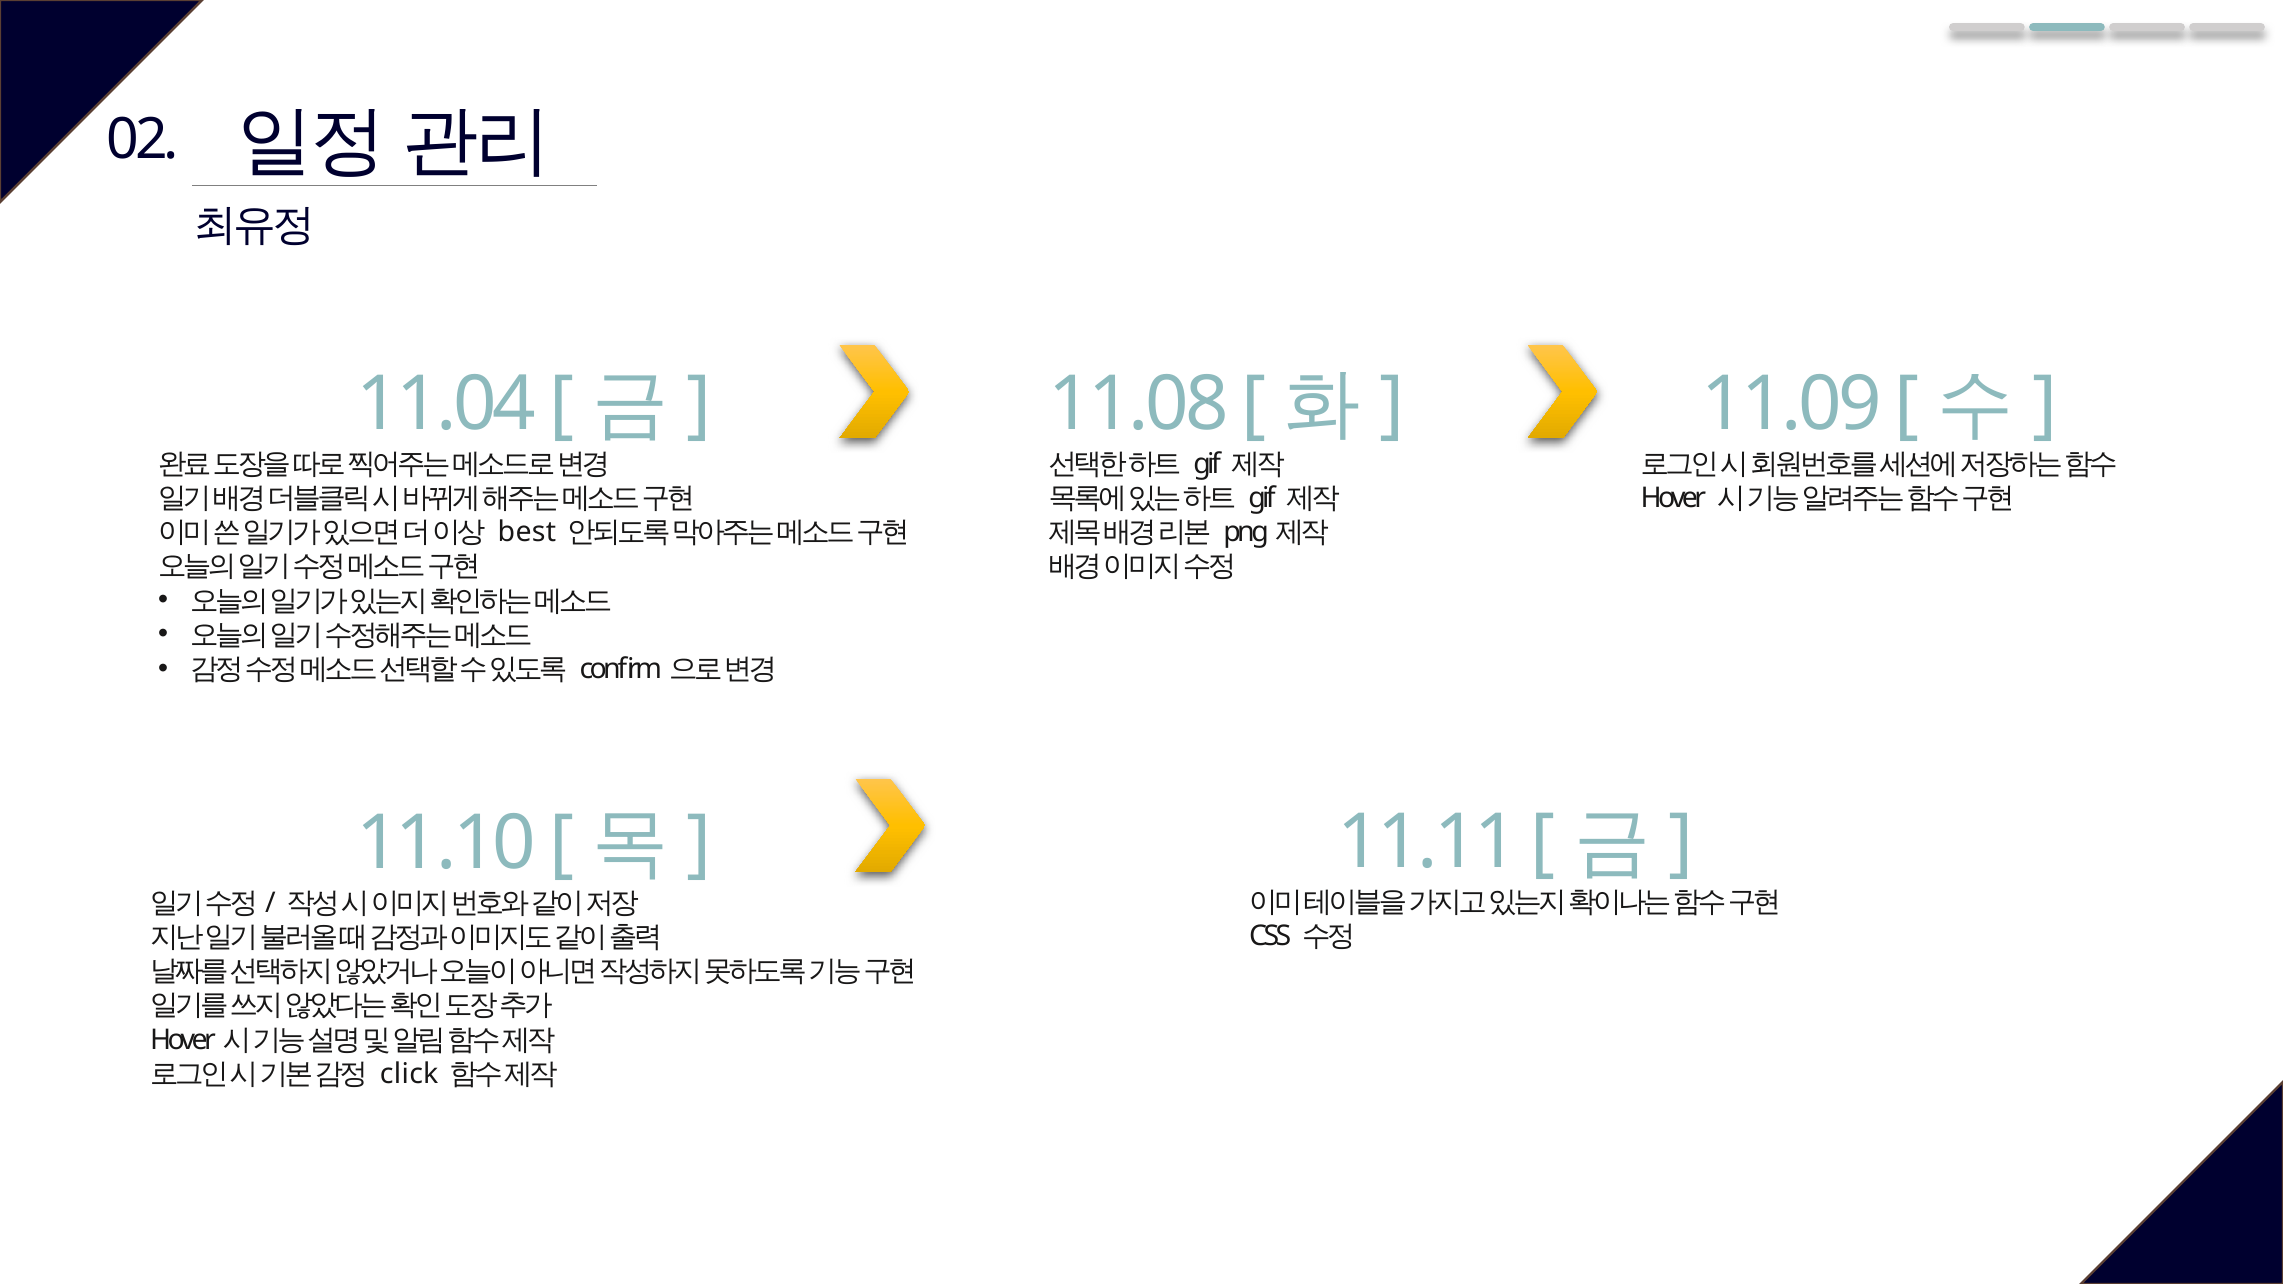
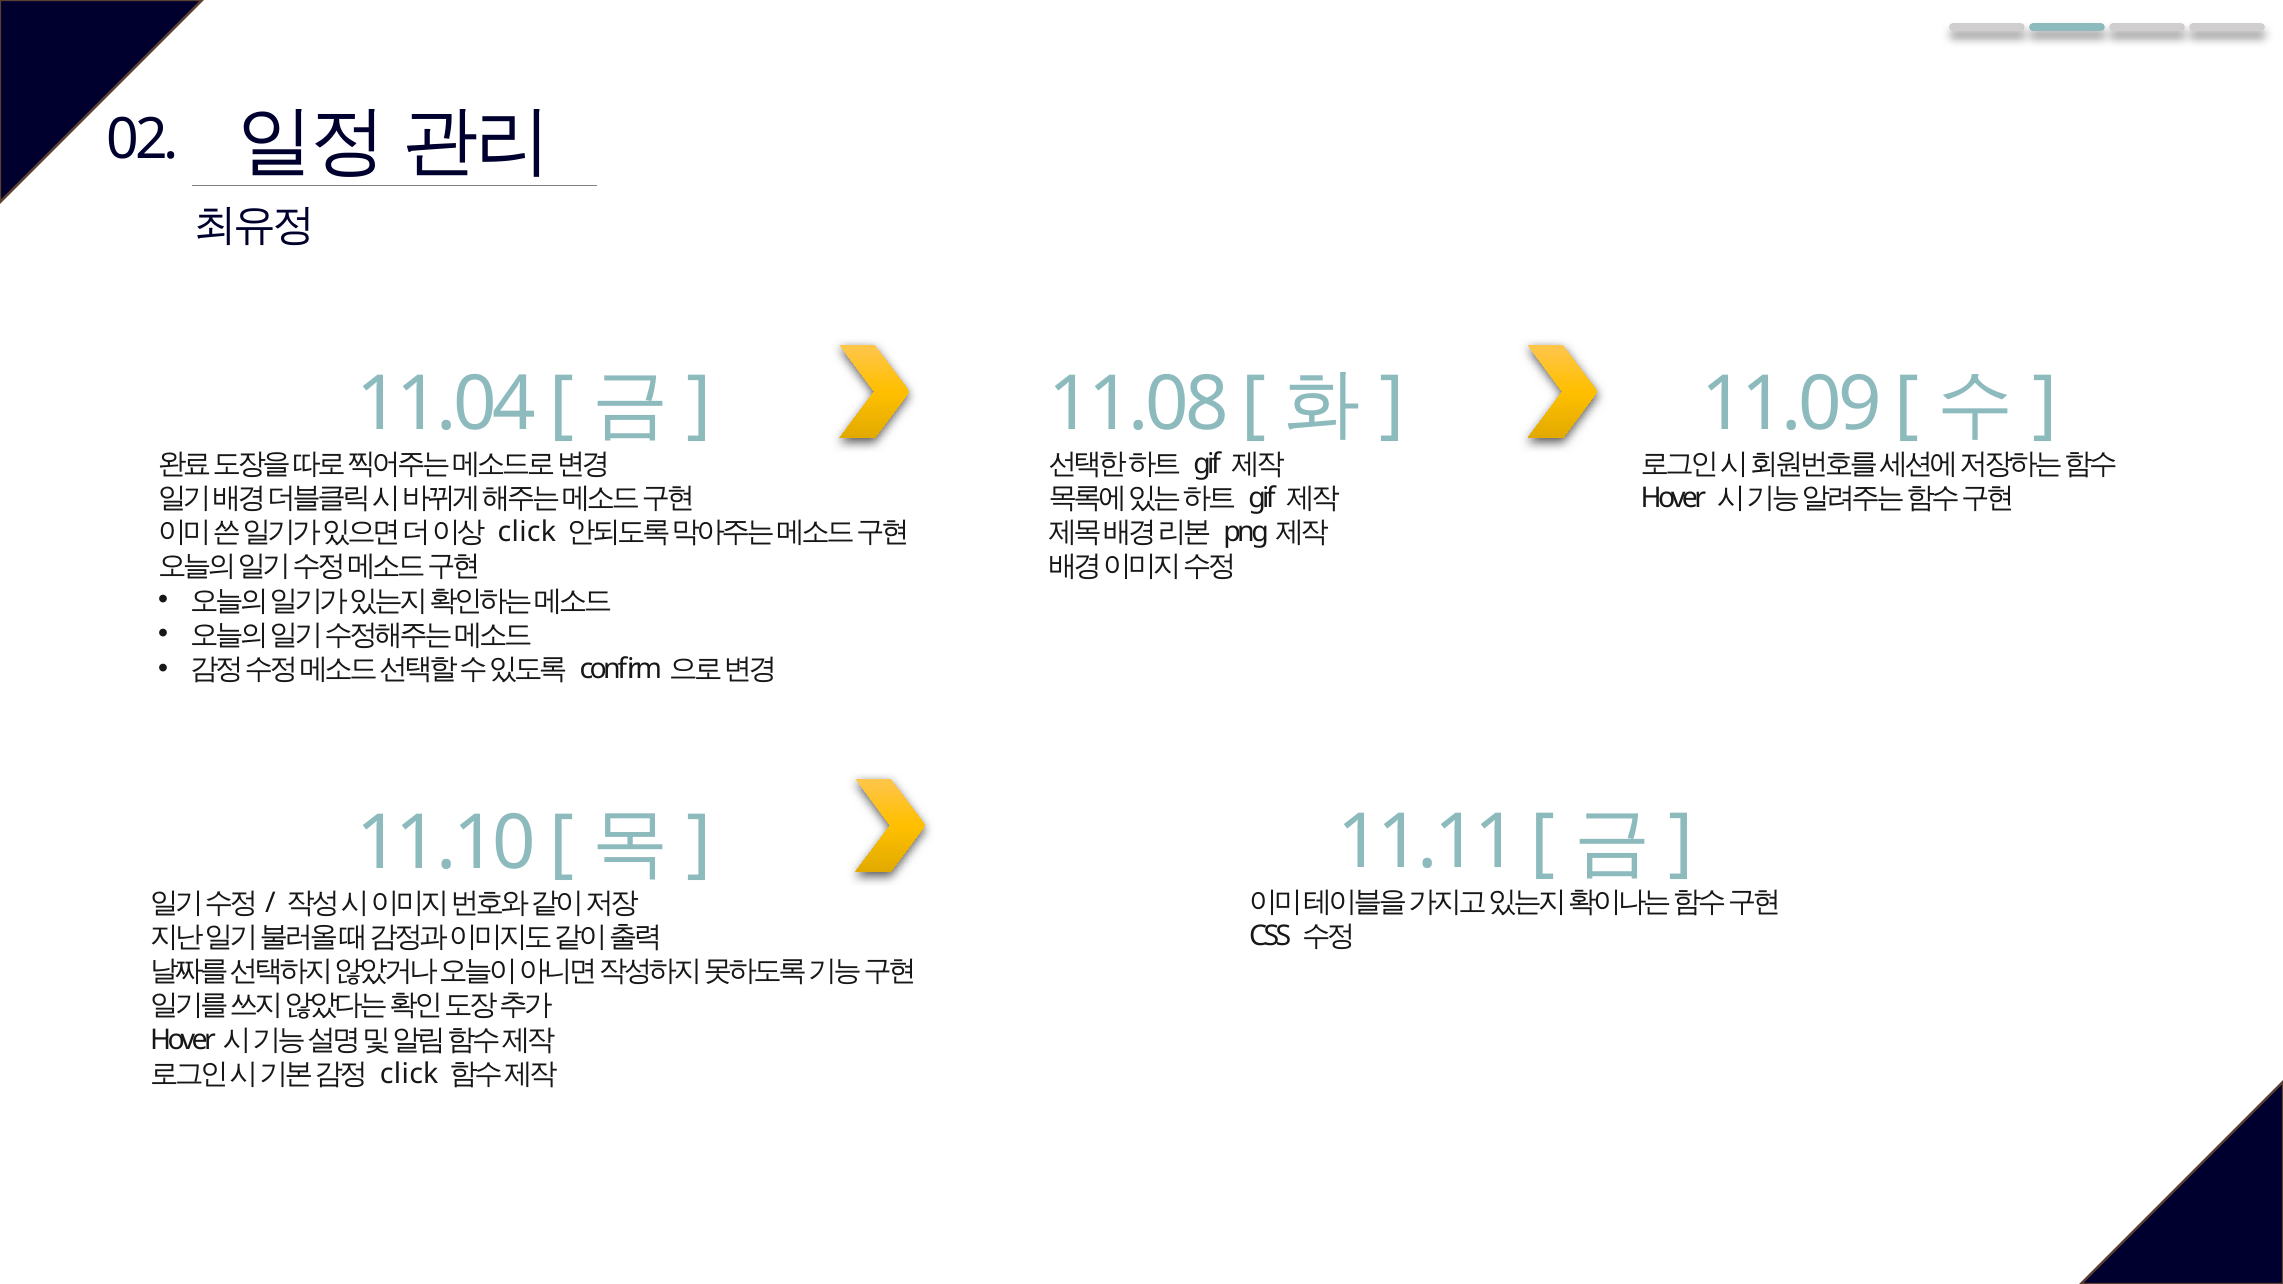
best: best -> click (527, 532)
